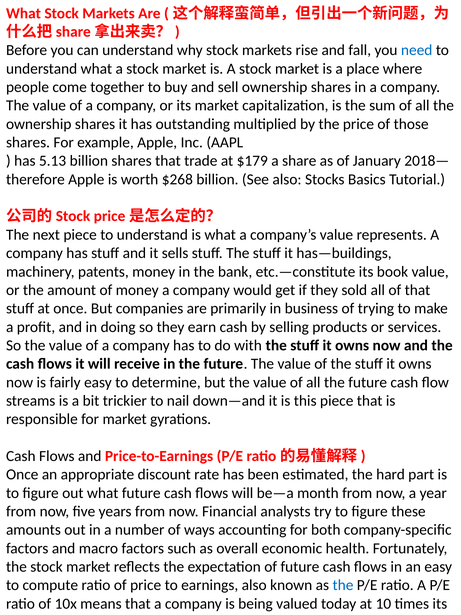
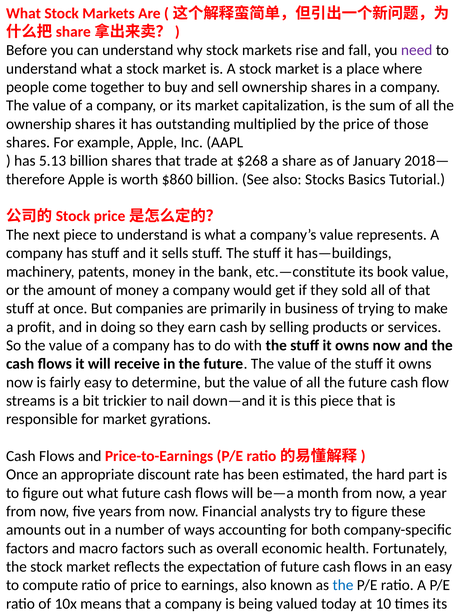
need colour: blue -> purple (417, 50)
$179: $179 -> $268 (252, 161)
$268: $268 -> $860 (177, 179)
